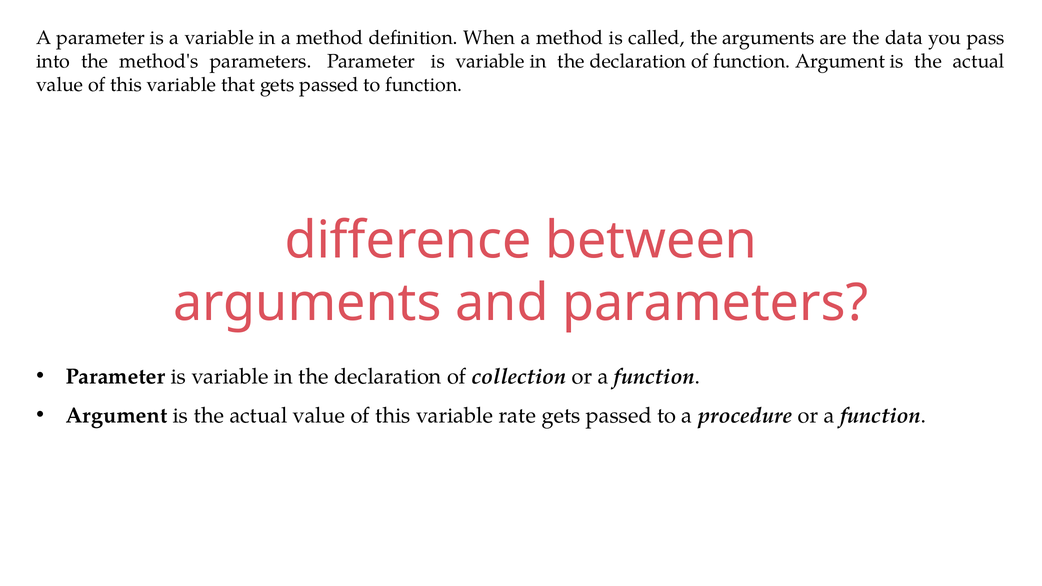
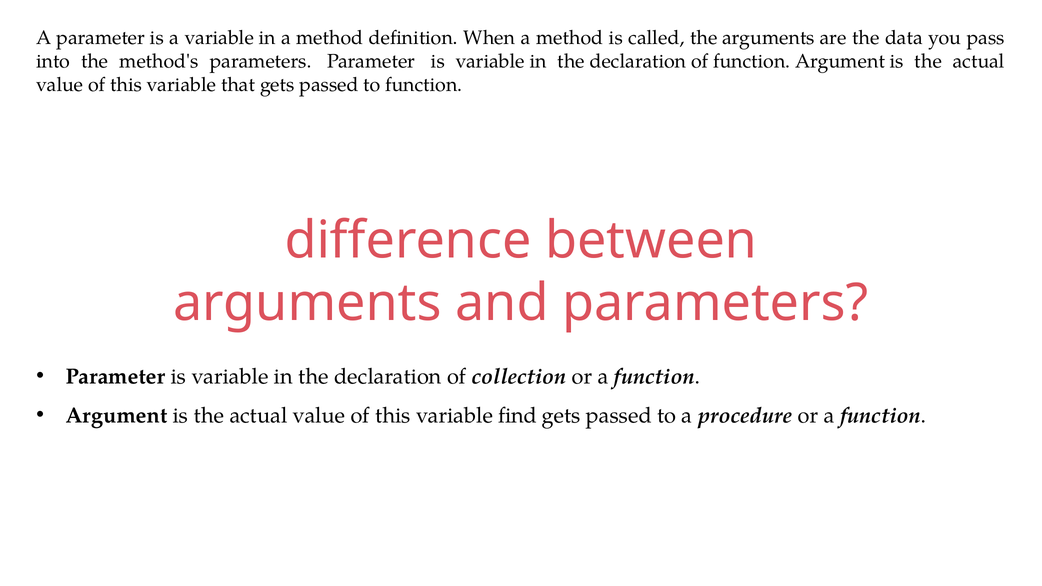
rate: rate -> find (518, 416)
